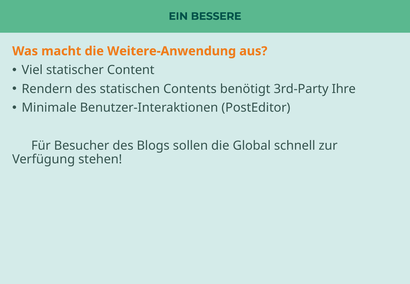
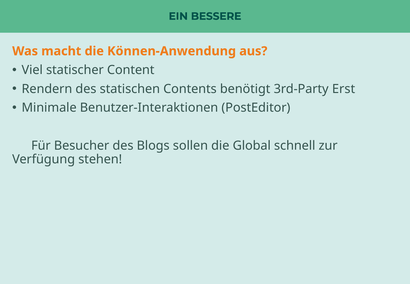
Weitere-Anwendung: Weitere-Anwendung -> Können-Anwendung (172, 51)
Ihre: Ihre -> Erst (344, 89)
